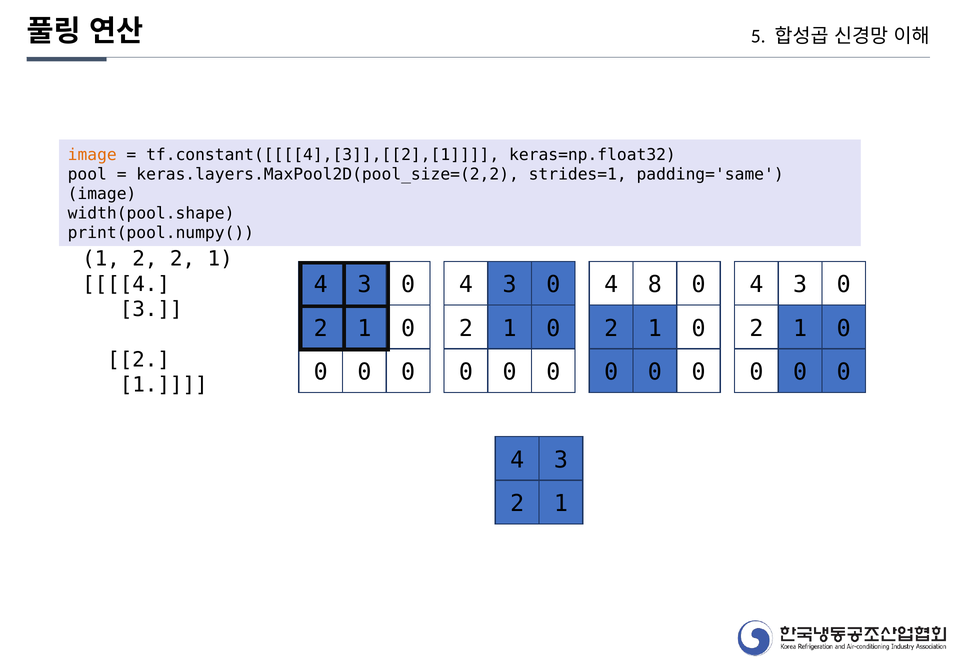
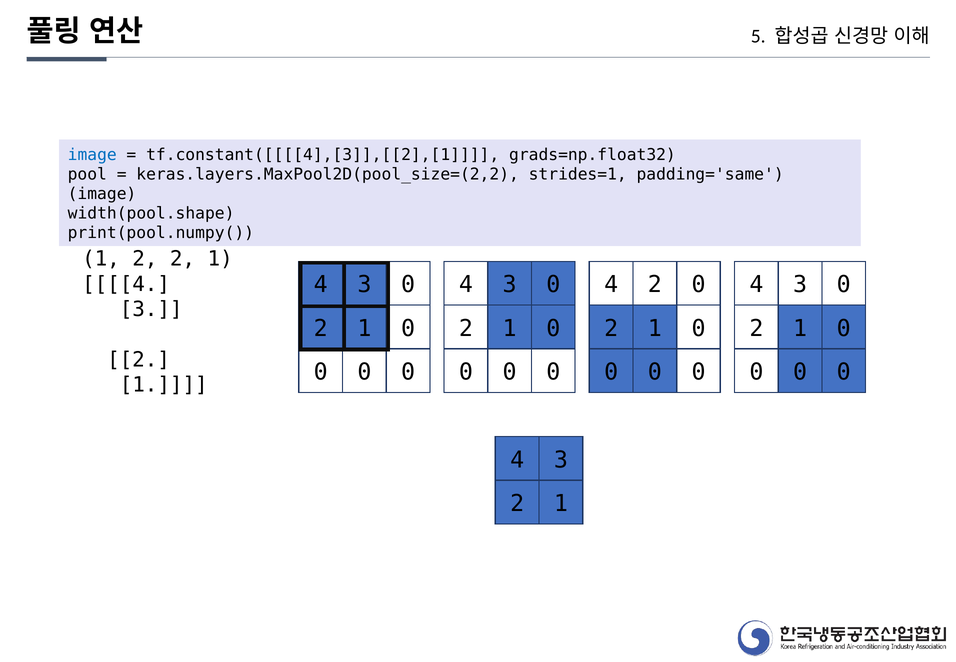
image colour: orange -> blue (92, 155)
keras=np.float32: keras=np.float32 -> grads=np.float32 (592, 155)
4 8: 8 -> 2 (655, 285)
